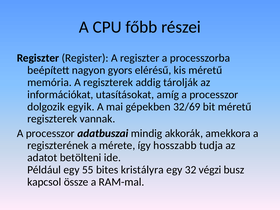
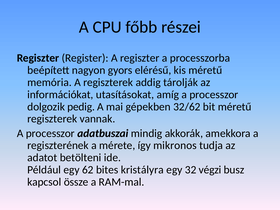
egyik: egyik -> pedig (81, 107)
32/69: 32/69 -> 32/62 (187, 107)
hosszabb: hosszabb -> mikronos (175, 145)
55: 55 -> 62 (88, 170)
